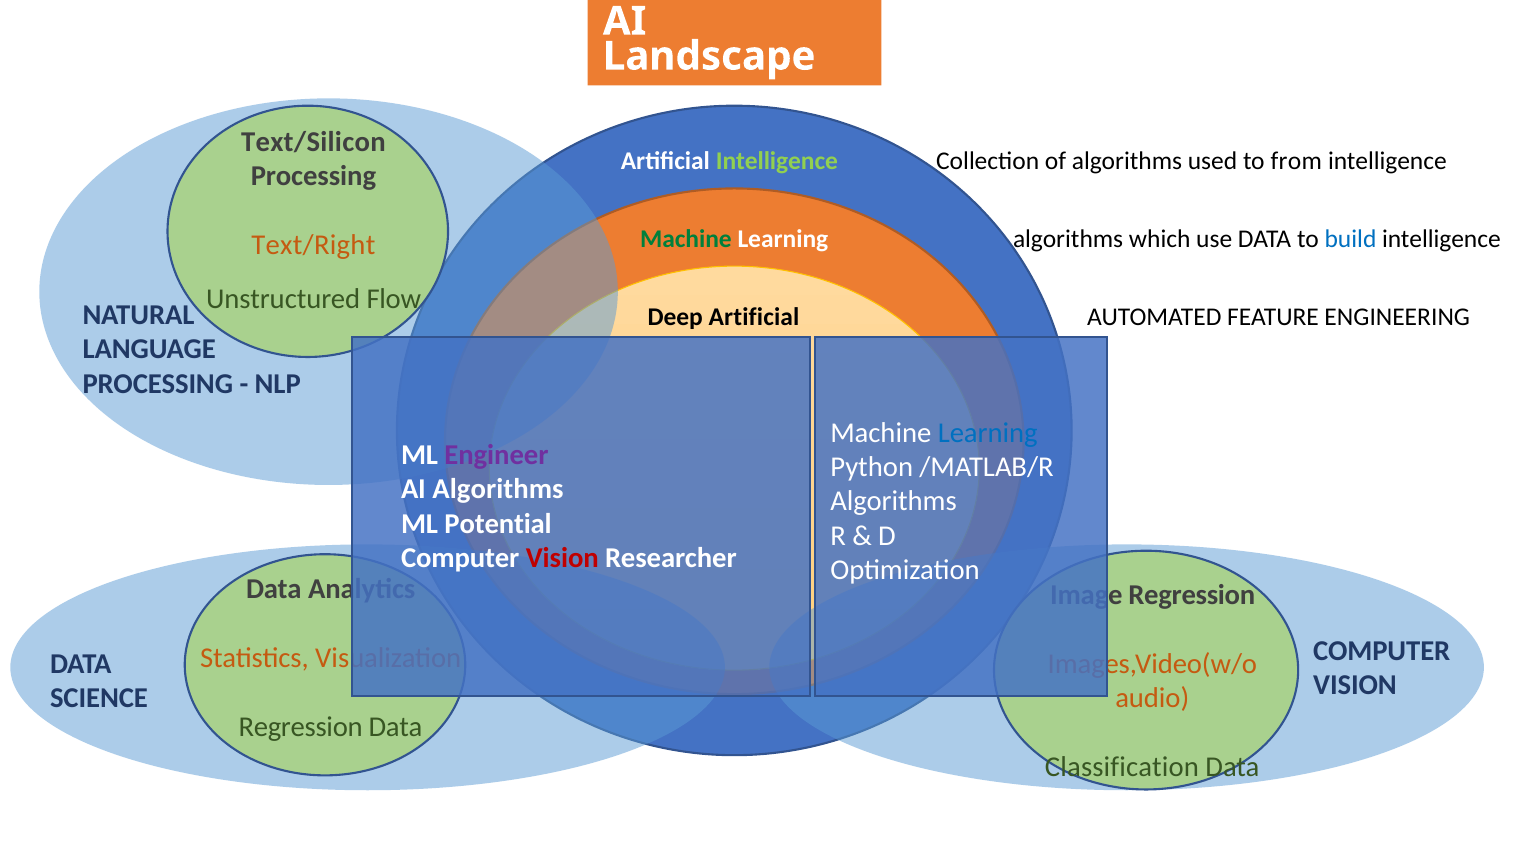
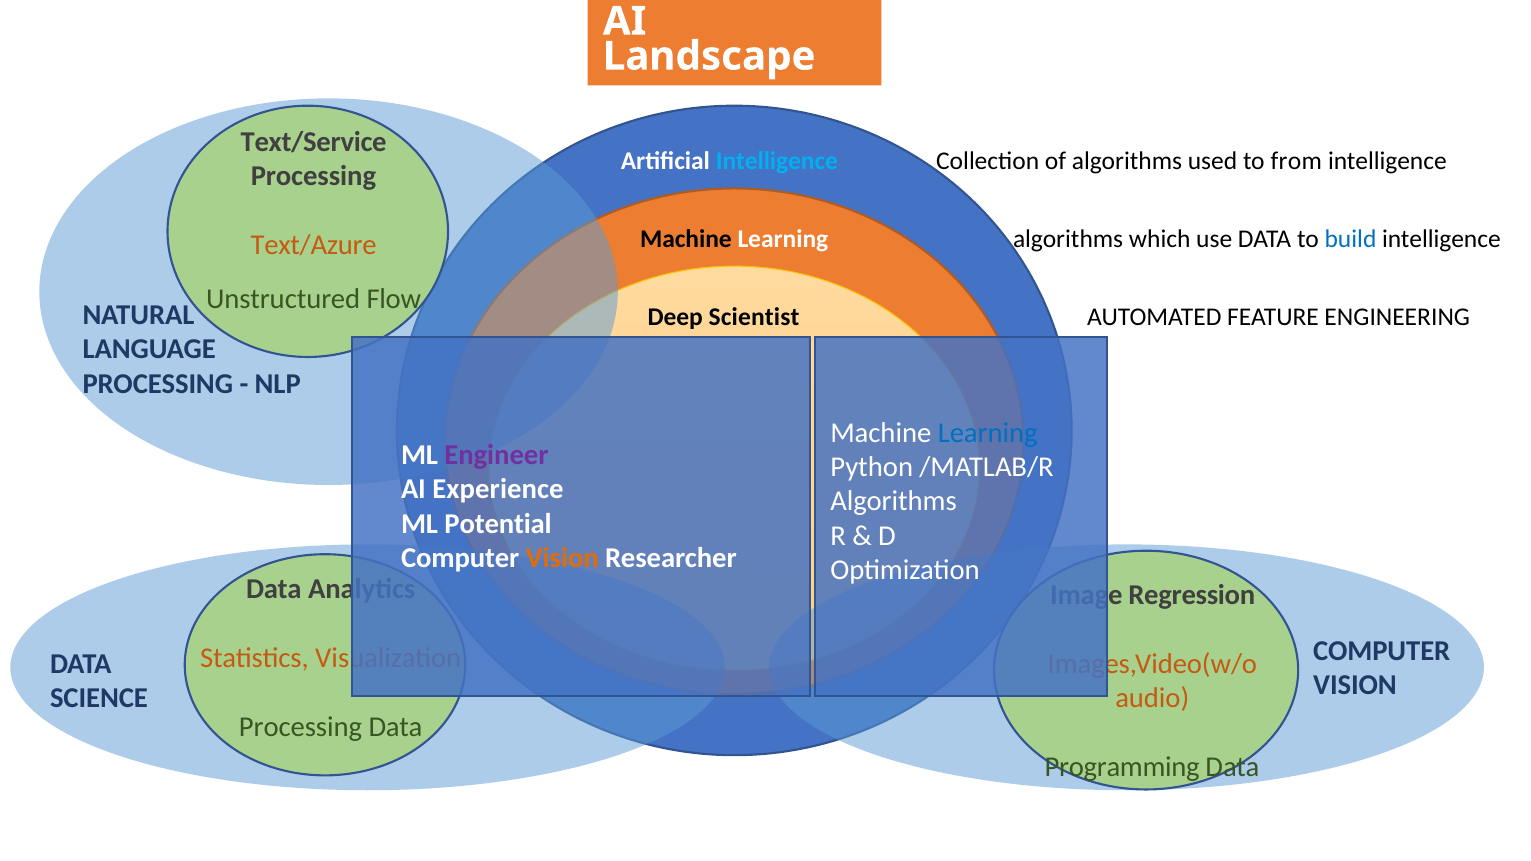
Text/Silicon: Text/Silicon -> Text/Service (314, 142)
Intelligence colour: light green -> light blue (777, 161)
Machine colour: green -> black (686, 239)
Text/Right: Text/Right -> Text/Azure (314, 245)
Deep Artificial: Artificial -> Scientist (754, 317)
AI Algorithms: Algorithms -> Experience (498, 490)
Vision colour: red -> orange (562, 558)
Regression: Regression -> Processing (300, 727)
Classification: Classification -> Programming (1122, 767)
